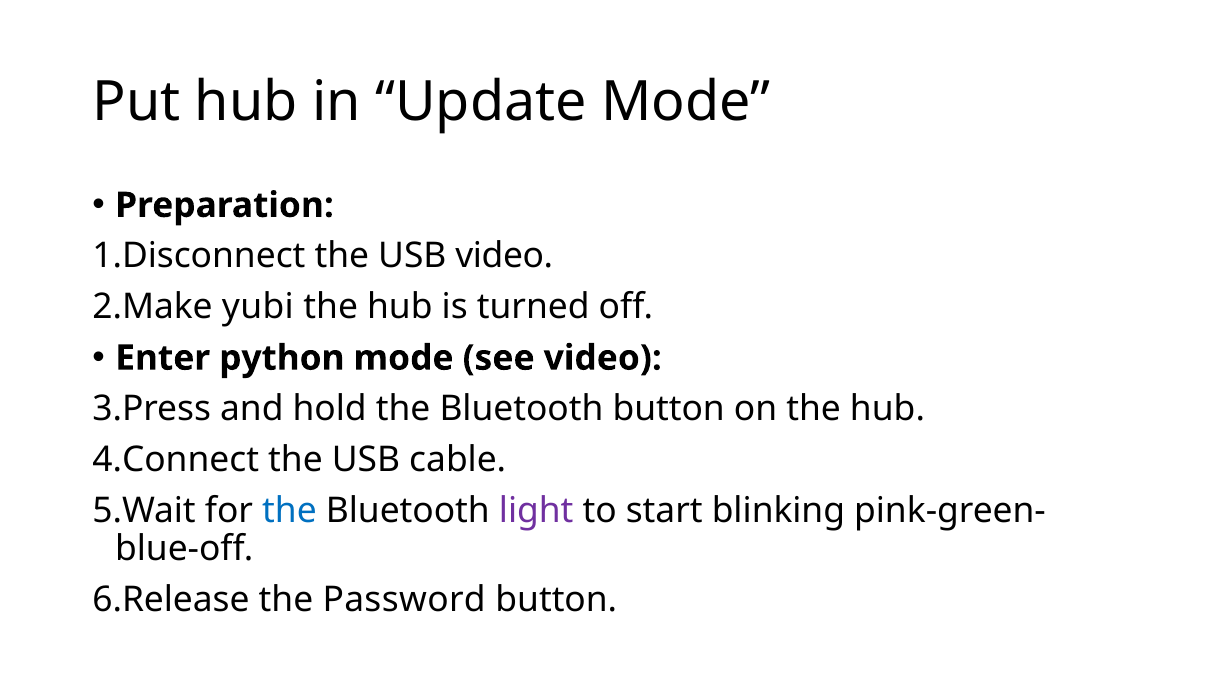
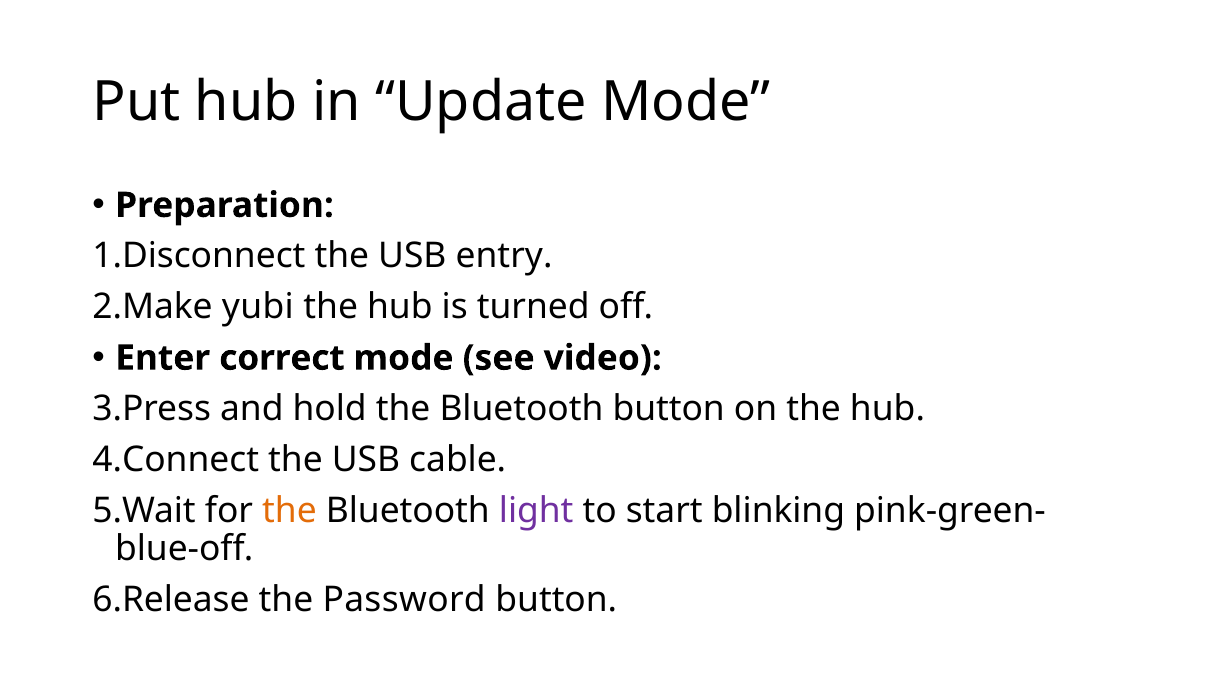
USB video: video -> entry (504, 256)
python: python -> correct (282, 358)
the colour: blue -> orange (289, 510)
